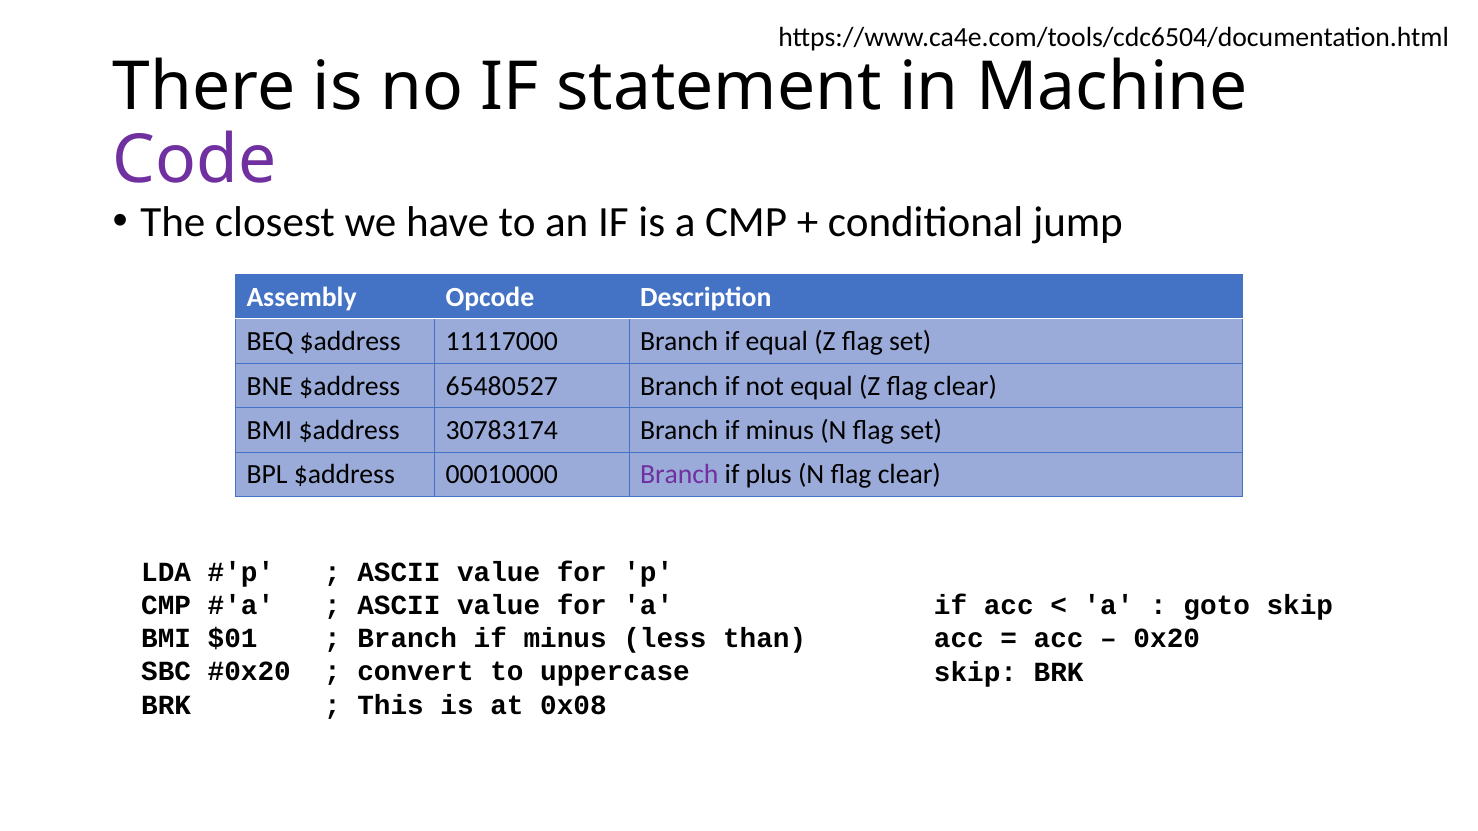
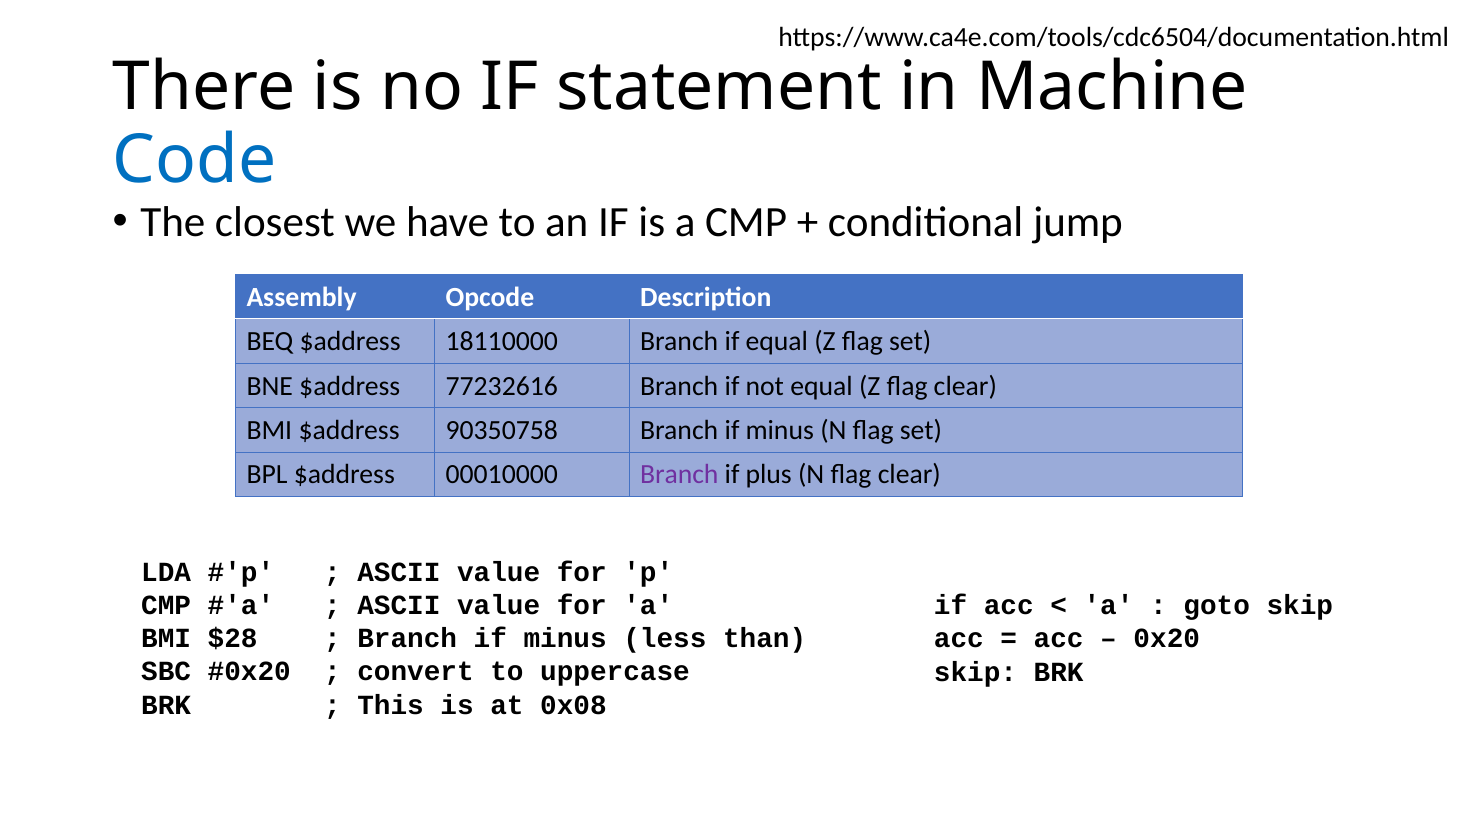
Code colour: purple -> blue (194, 161)
11117000: 11117000 -> 18110000 (502, 342)
65480527: 65480527 -> 77232616 (502, 386)
30783174: 30783174 -> 90350758 (502, 430)
$01: $01 -> $28 (233, 639)
